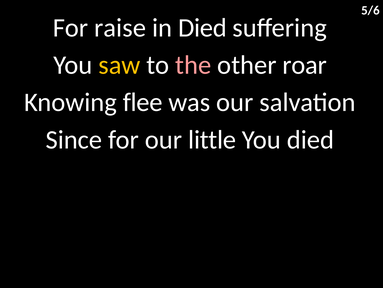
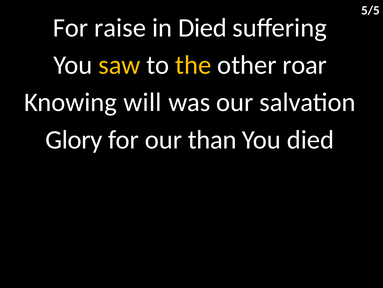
5/6: 5/6 -> 5/5 (370, 10)
the colour: pink -> yellow (193, 65)
flee: flee -> will (142, 102)
Since: Since -> Glory (74, 139)
little: little -> than (212, 139)
